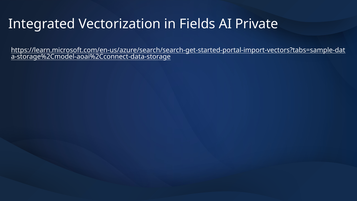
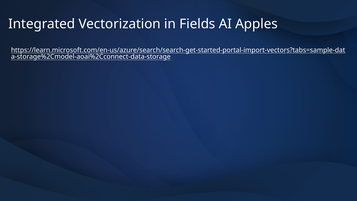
Private: Private -> Apples (257, 24)
